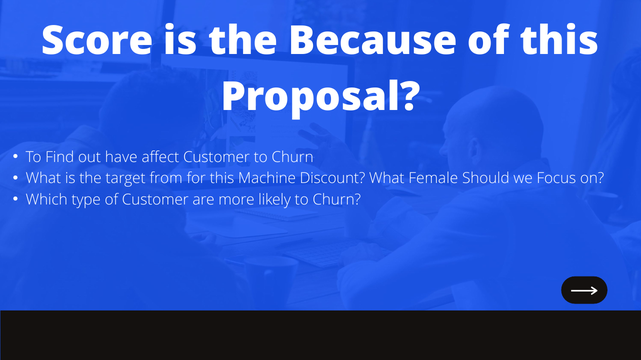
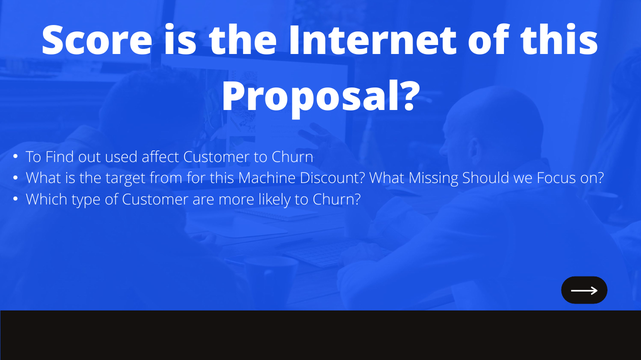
Because: Because -> Internet (373, 41)
have: have -> used (121, 158)
Female: Female -> Missing (433, 179)
